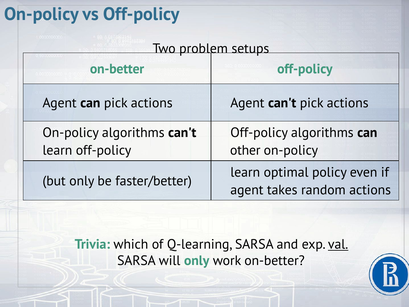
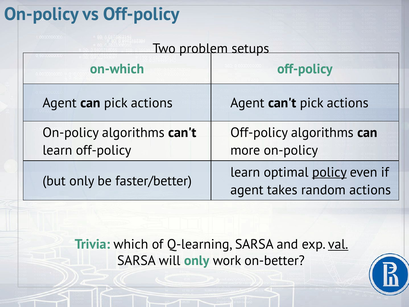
on-better: on-better -> on-which (117, 69)
other: other -> more (245, 150)
policy underline: none -> present (329, 172)
